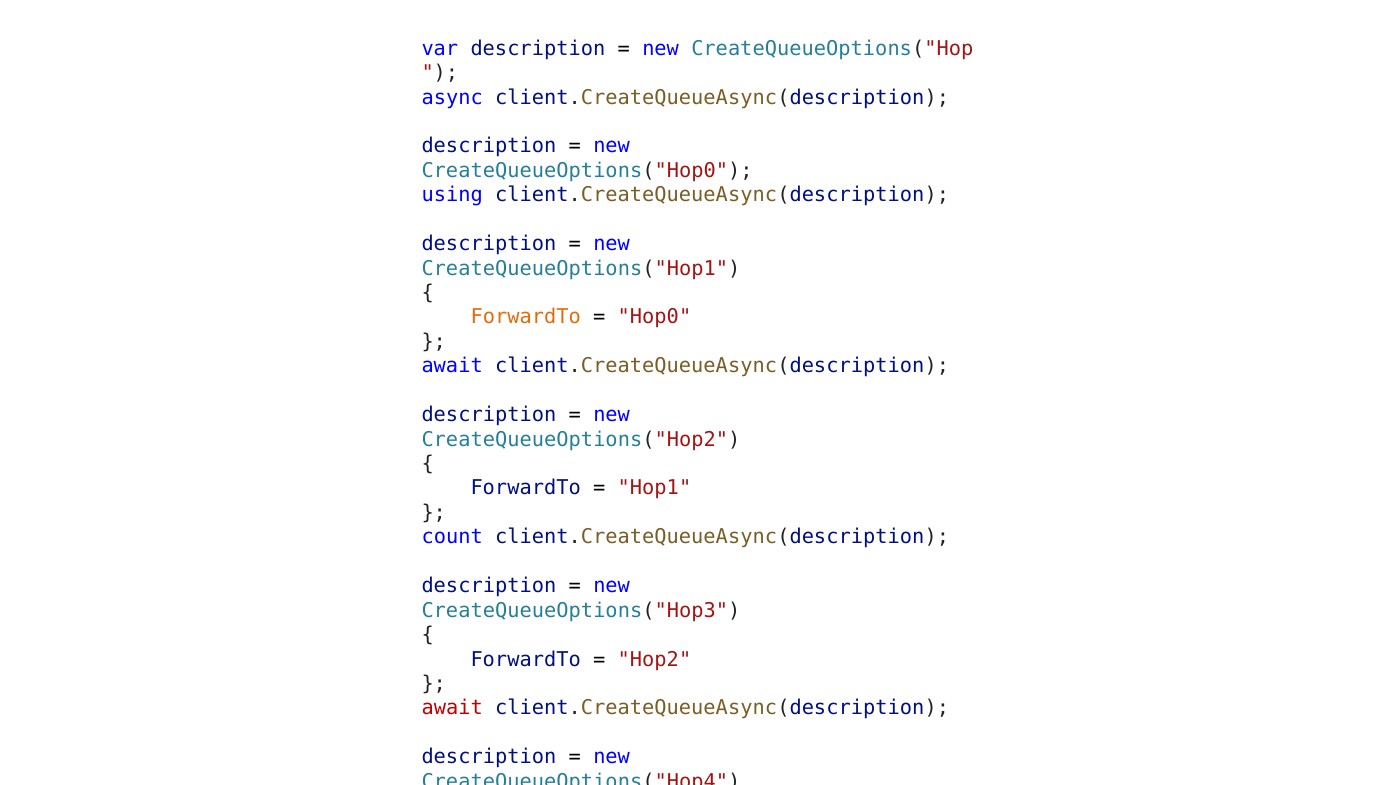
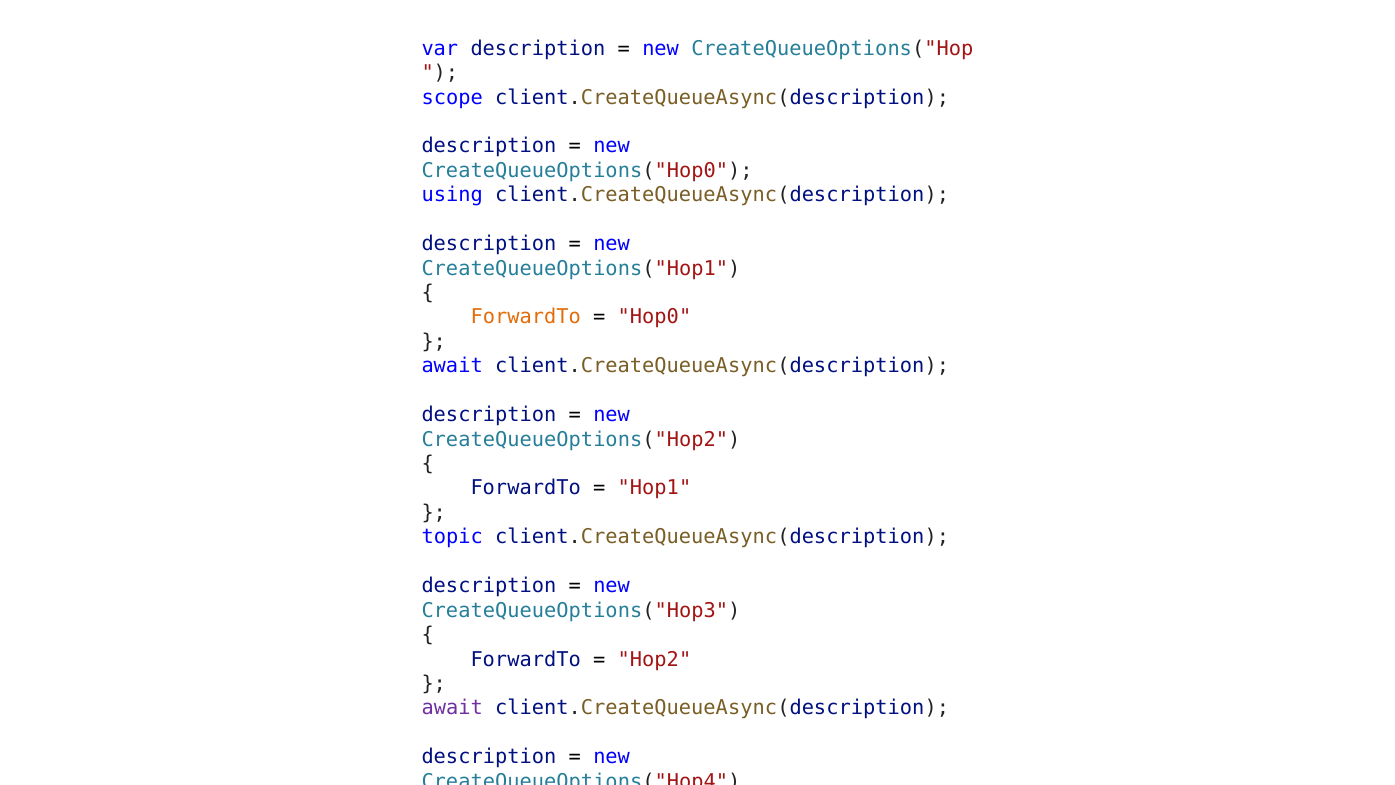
async: async -> scope (452, 97)
count: count -> topic (452, 537)
await colour: red -> purple (452, 708)
